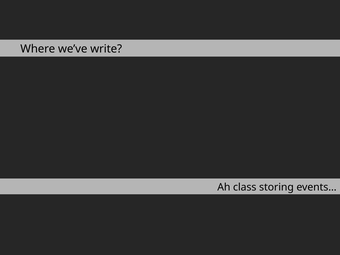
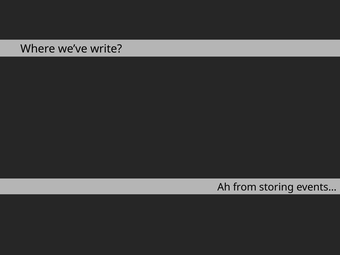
class: class -> from (245, 187)
